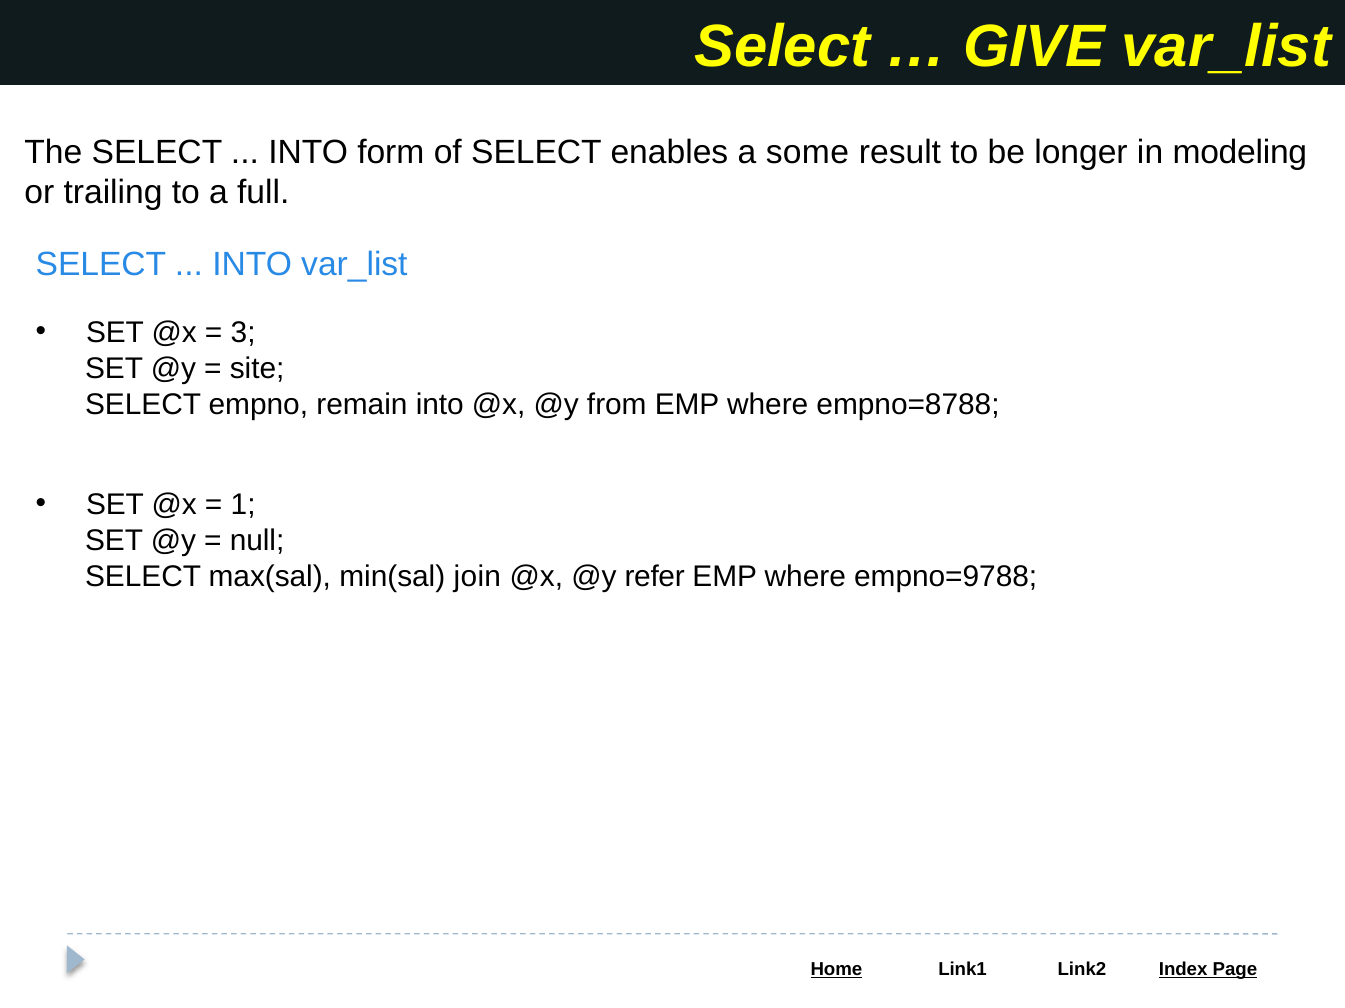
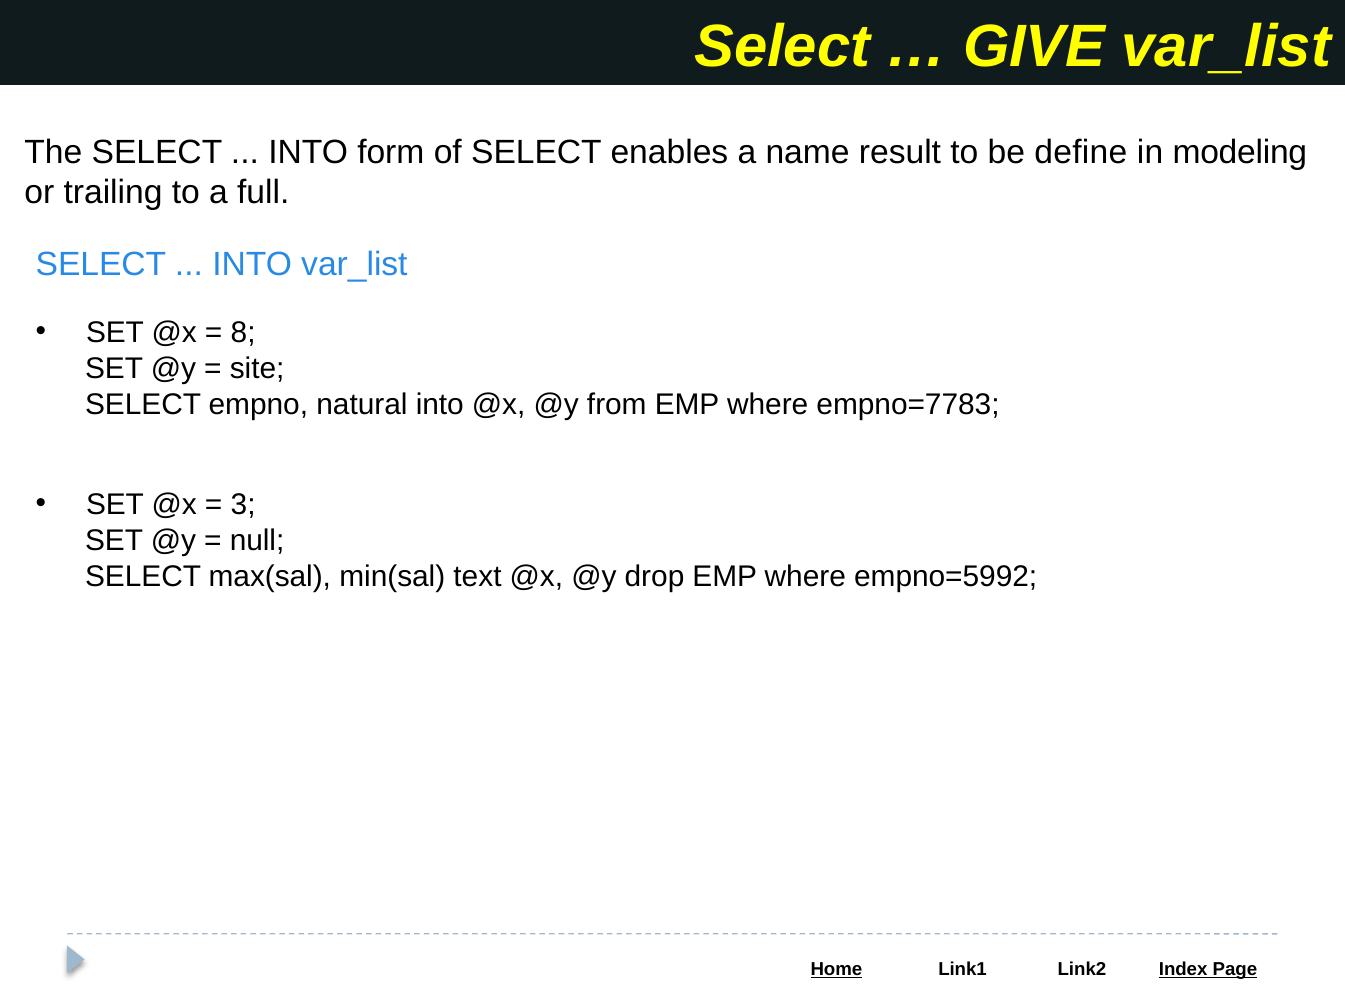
some: some -> name (808, 152)
longer: longer -> define (1081, 152)
3: 3 -> 8 (243, 333)
remain: remain -> natural (362, 405)
empno=8788: empno=8788 -> empno=7783 (908, 405)
1: 1 -> 3 (243, 505)
join: join -> text (478, 577)
refer: refer -> drop (655, 577)
empno=9788: empno=9788 -> empno=5992 (946, 577)
